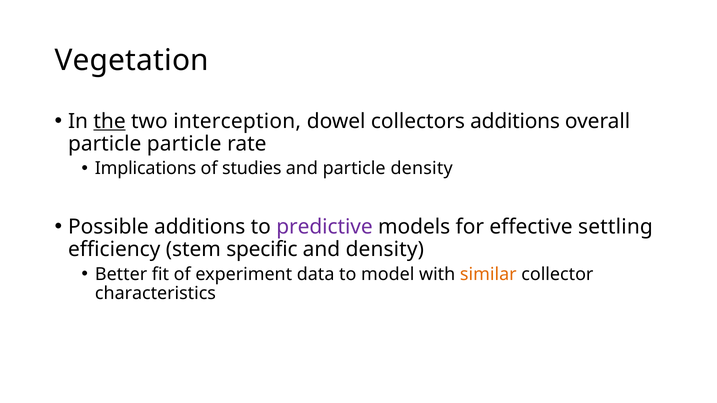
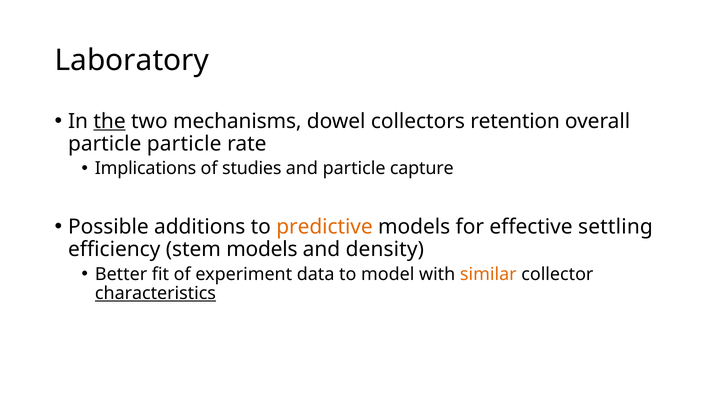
Vegetation: Vegetation -> Laboratory (132, 60)
interception: interception -> mechanisms (237, 121)
collectors additions: additions -> retention (515, 121)
particle density: density -> capture (422, 169)
predictive colour: purple -> orange (325, 227)
stem specific: specific -> models (262, 250)
characteristics underline: none -> present (155, 294)
